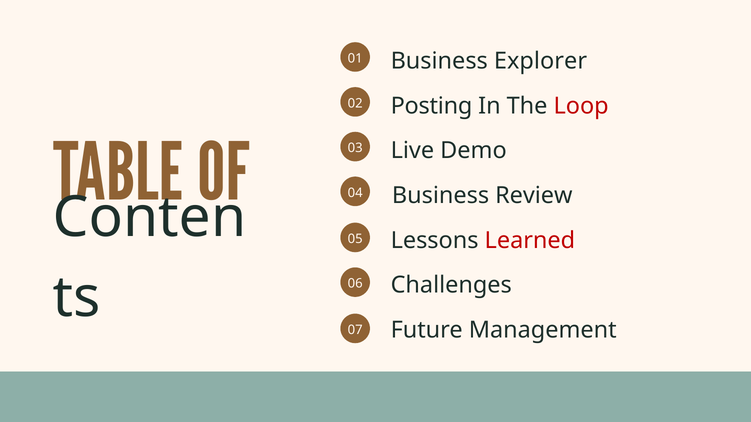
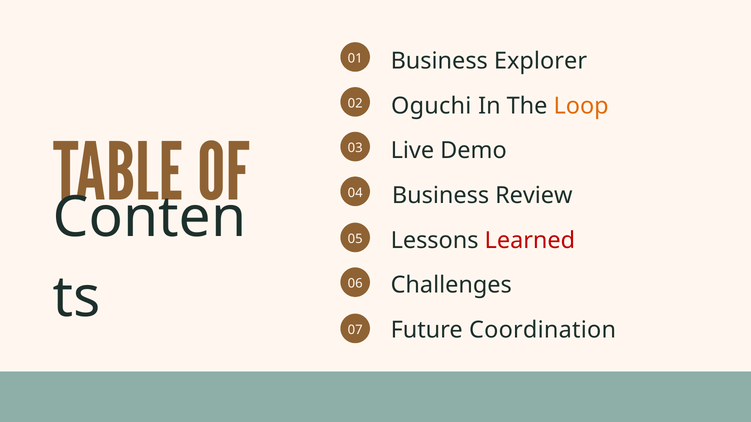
Posting: Posting -> Oguchi (431, 106)
Loop colour: red -> orange (581, 106)
Management: Management -> Coordination (543, 330)
